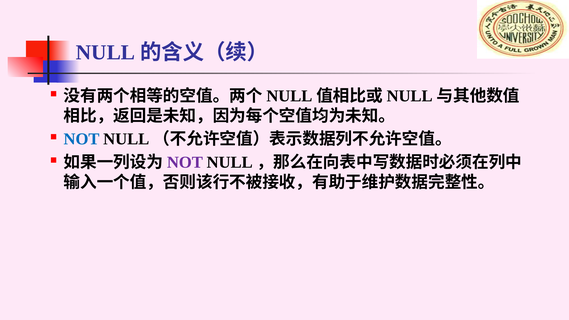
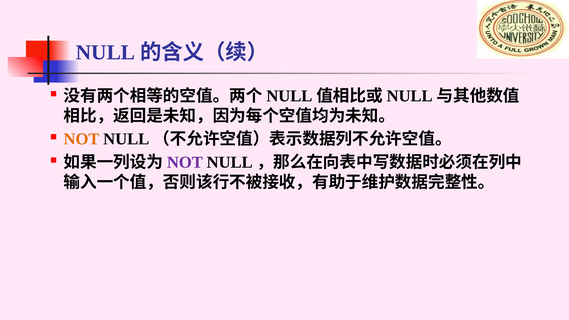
NOT colour: blue -> orange (81, 139)
